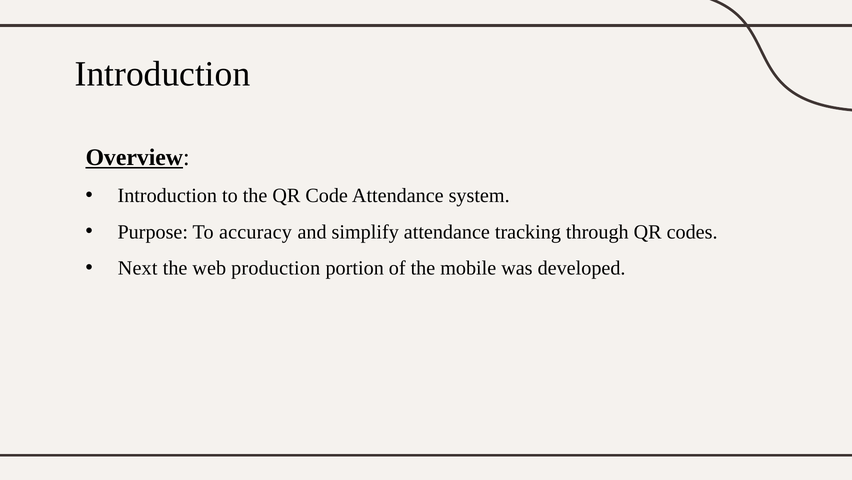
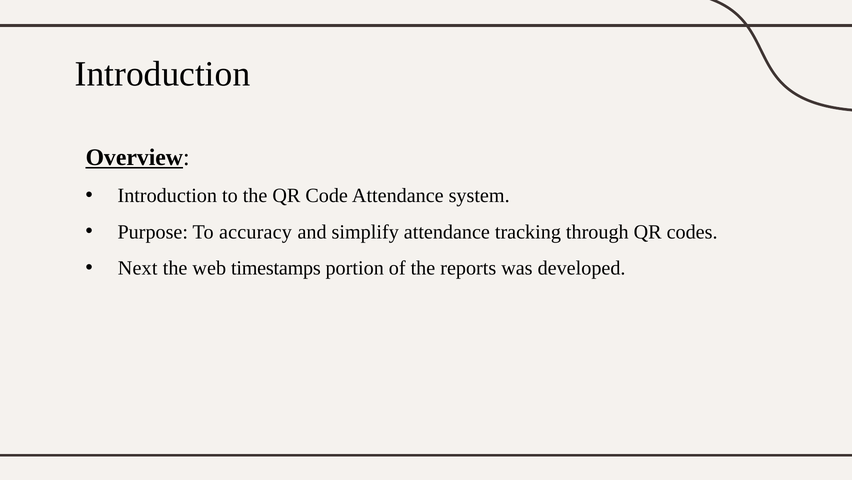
production: production -> timestamps (276, 268)
mobile: mobile -> reports (468, 268)
